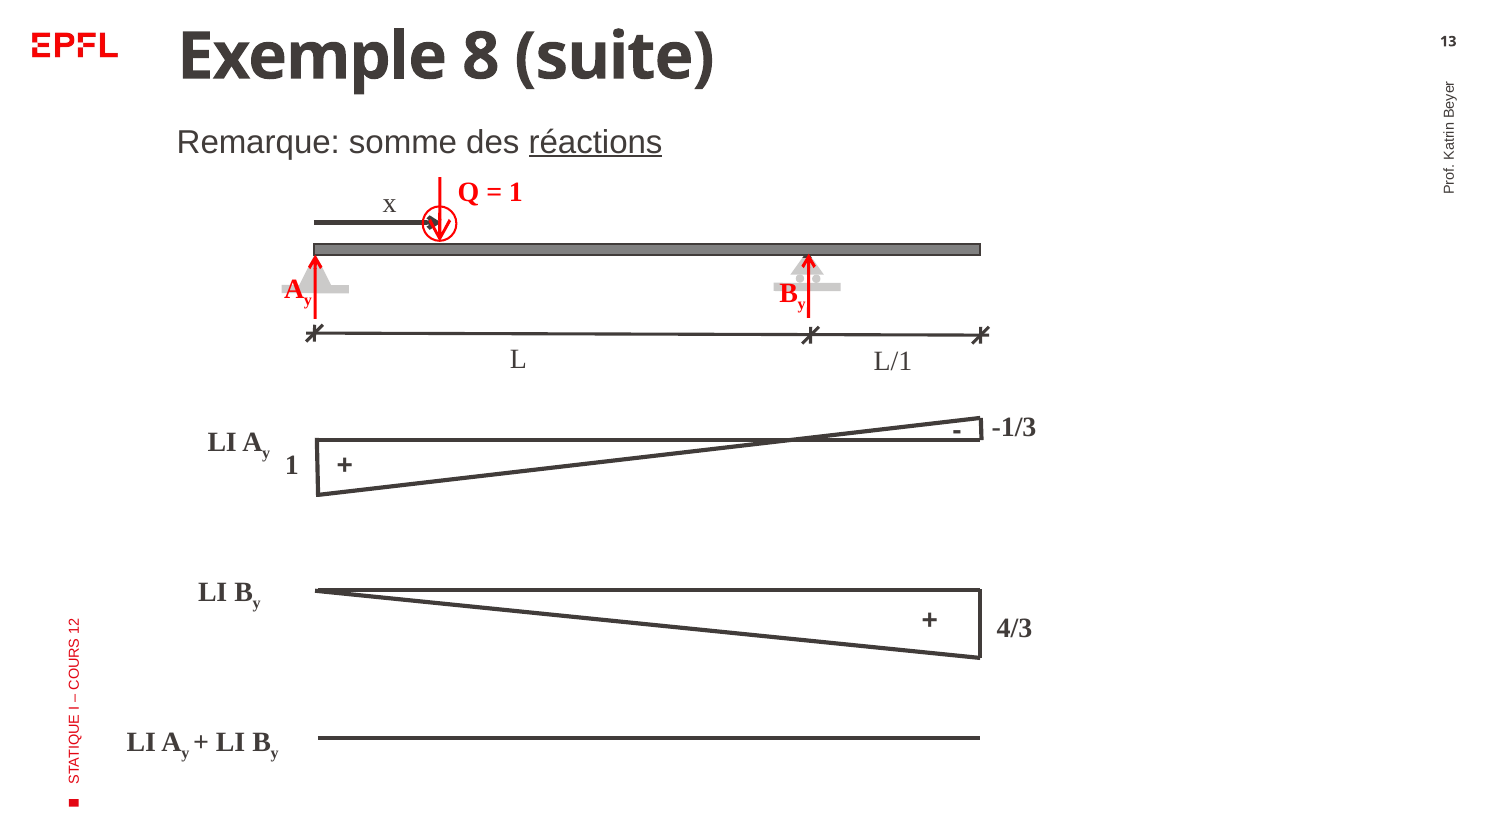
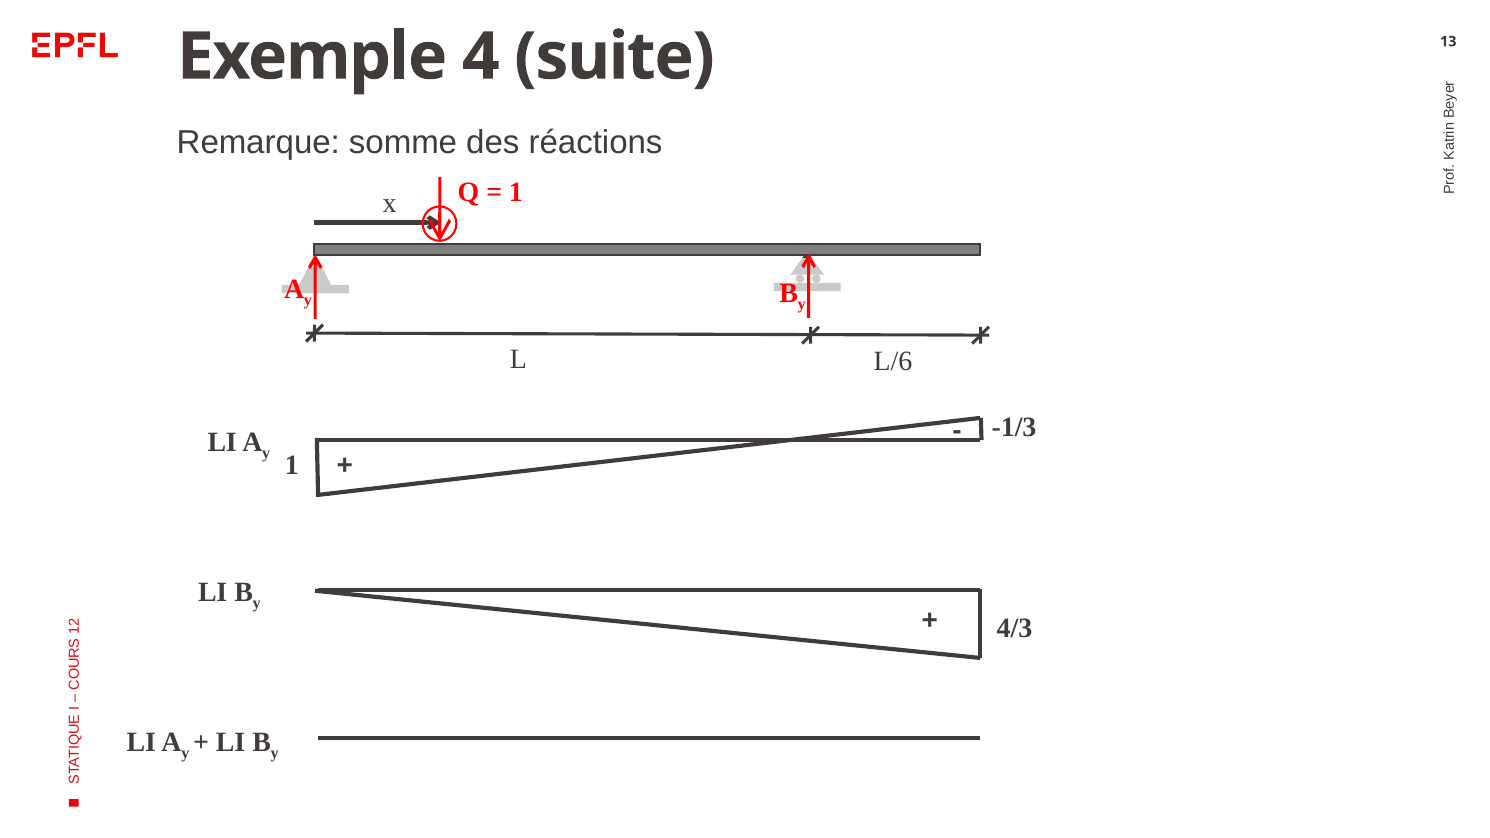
8: 8 -> 4 (481, 57)
réactions underline: present -> none (596, 142)
L/1: L/1 -> L/6 (893, 361)
